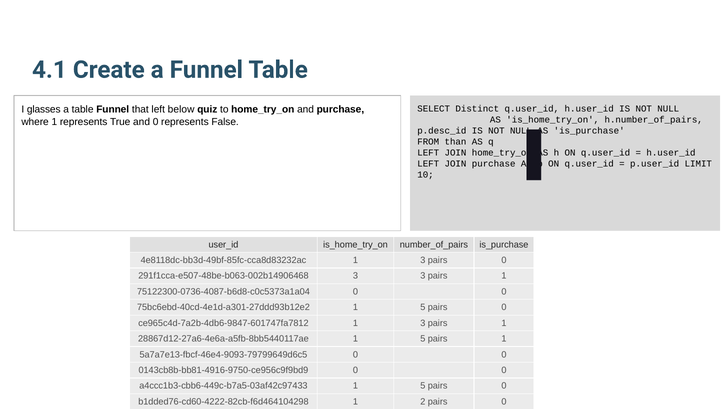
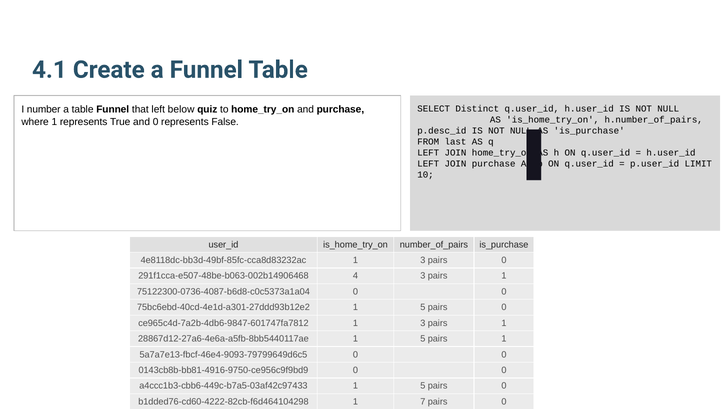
glasses: glasses -> number (44, 110)
than: than -> last (455, 142)
291f1cca-e507-48be-b063-002b14906468 3: 3 -> 4 (356, 276)
2: 2 -> 7 (423, 402)
